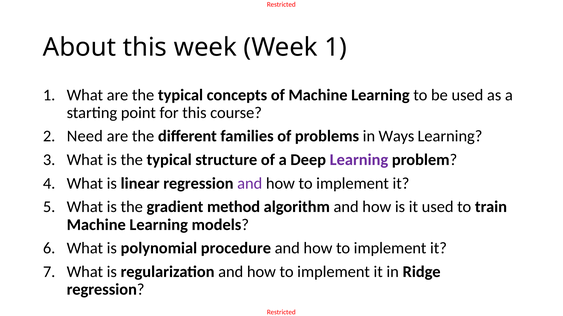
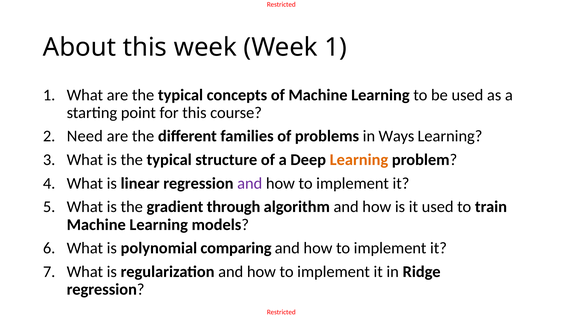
Learning colour: purple -> orange (359, 160)
method: method -> through (234, 207)
procedure: procedure -> comparing (236, 249)
